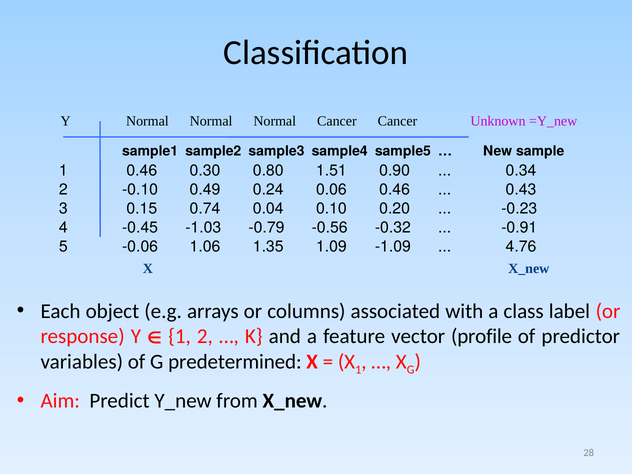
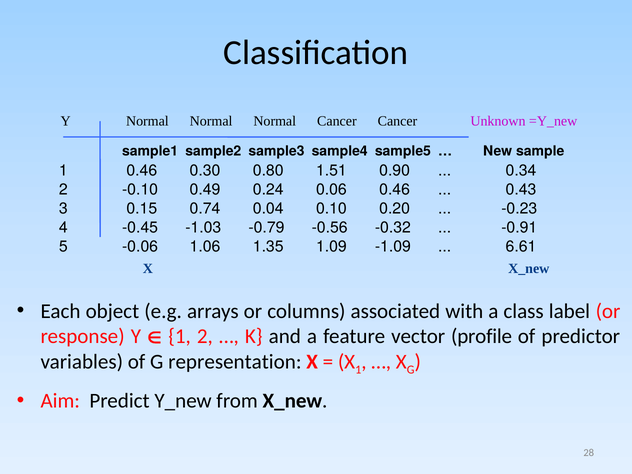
4.76: 4.76 -> 6.61 (521, 246)
predetermined: predetermined -> representation (235, 362)
